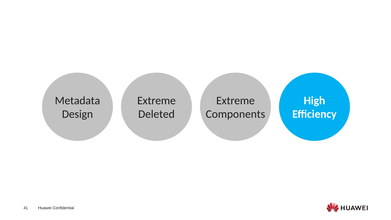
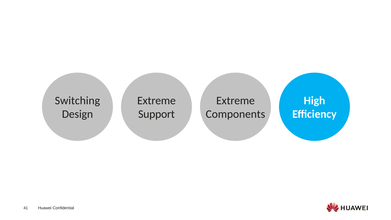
Metadata: Metadata -> Switching (77, 100)
Deleted: Deleted -> Support (156, 114)
